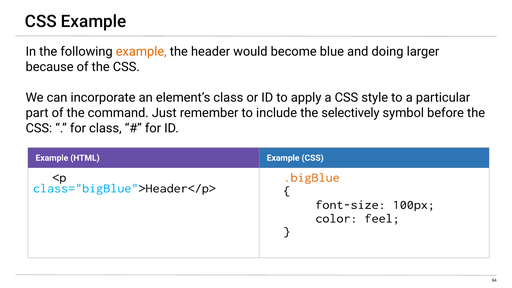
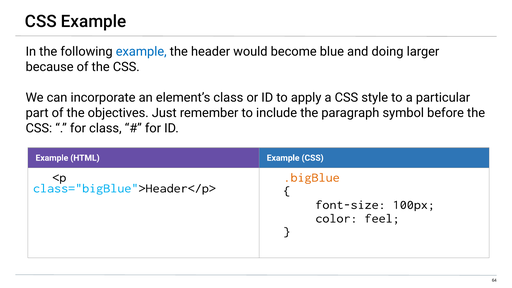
example colour: orange -> blue (141, 52)
command: command -> objectives (118, 113)
selectively: selectively -> paragraph (350, 113)
